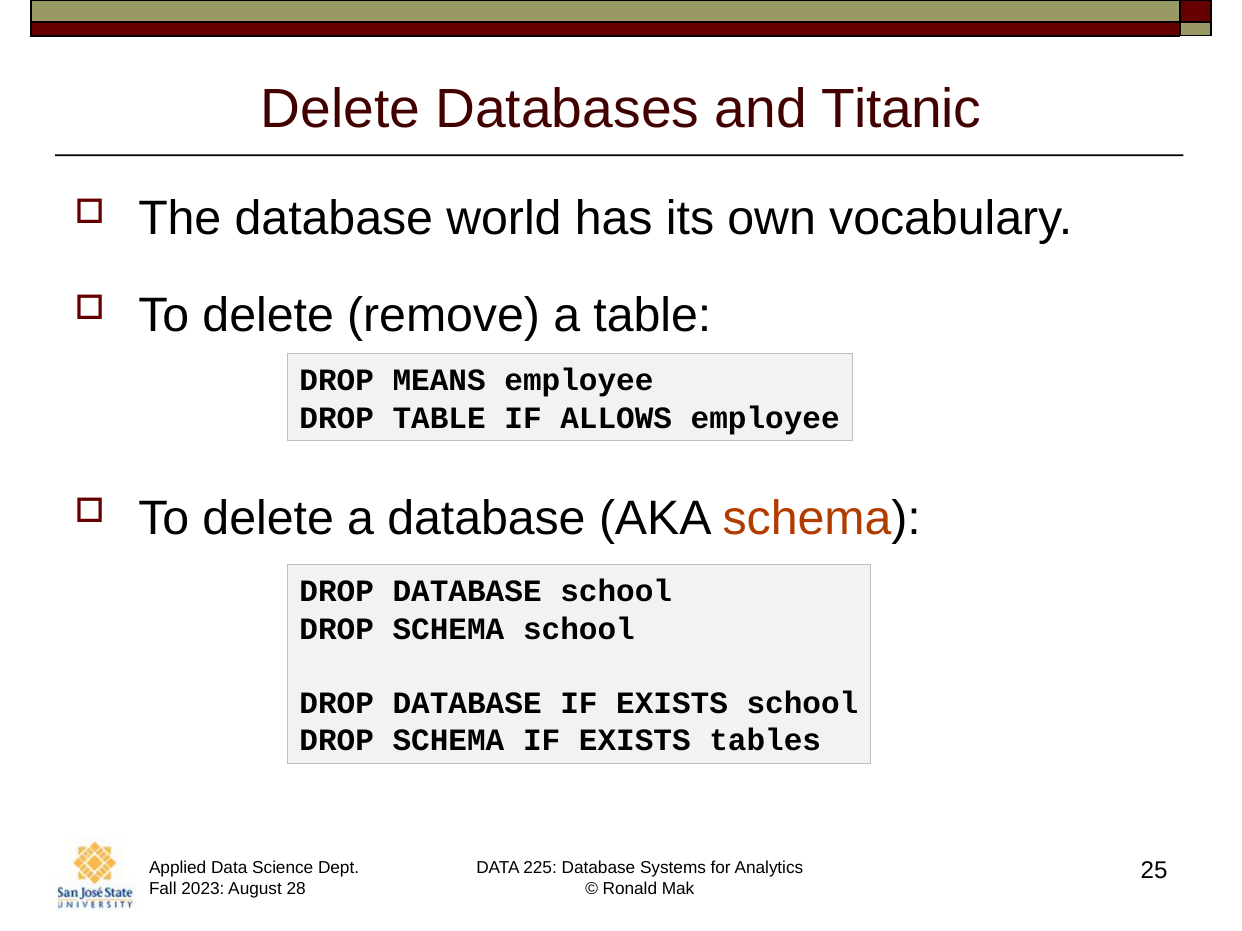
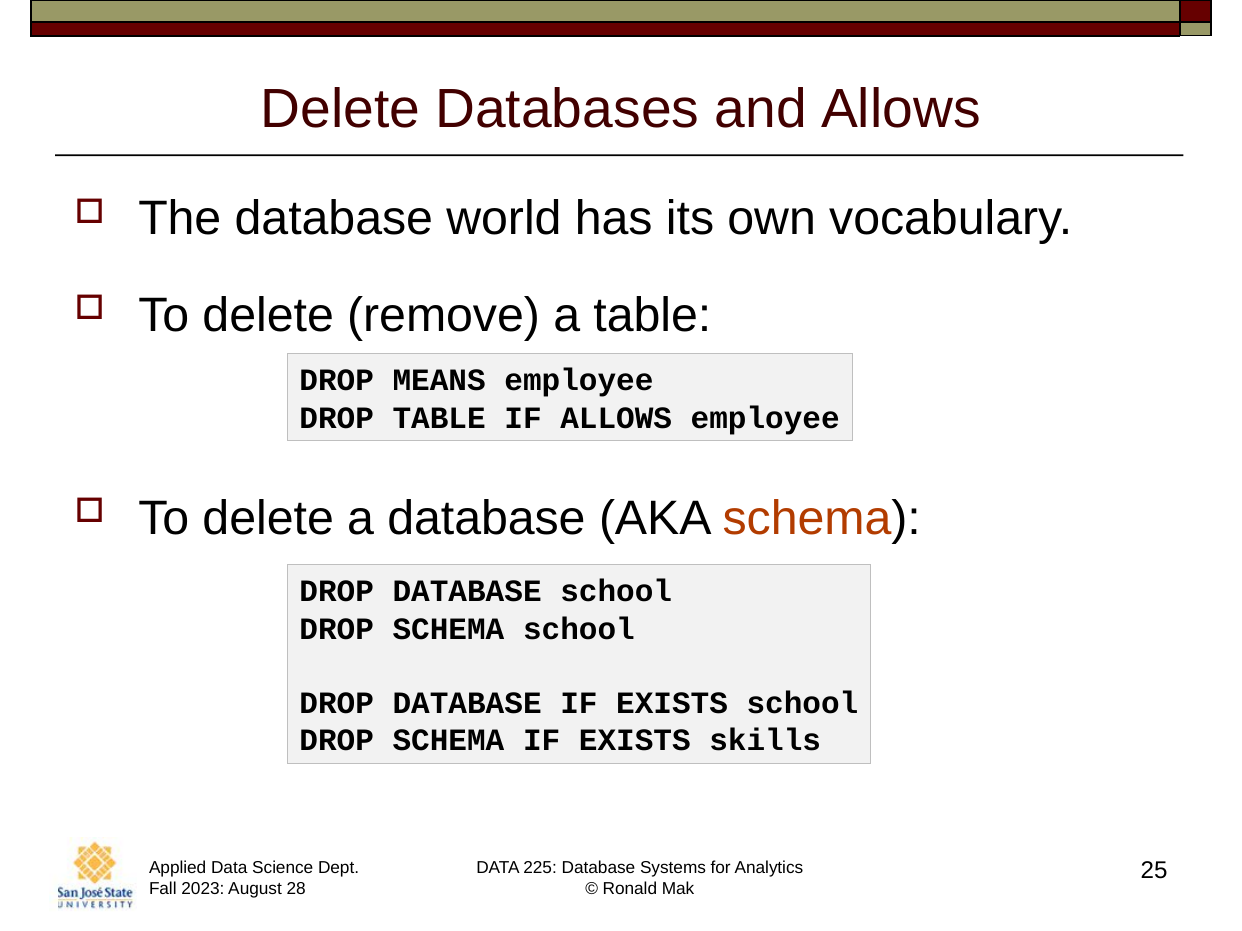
and Titanic: Titanic -> Allows (901, 109)
tables: tables -> skills (765, 741)
